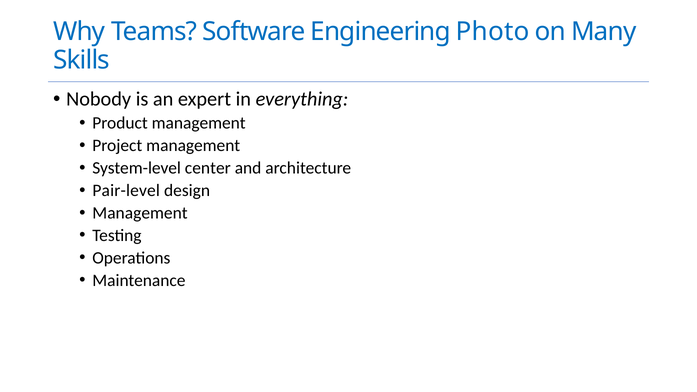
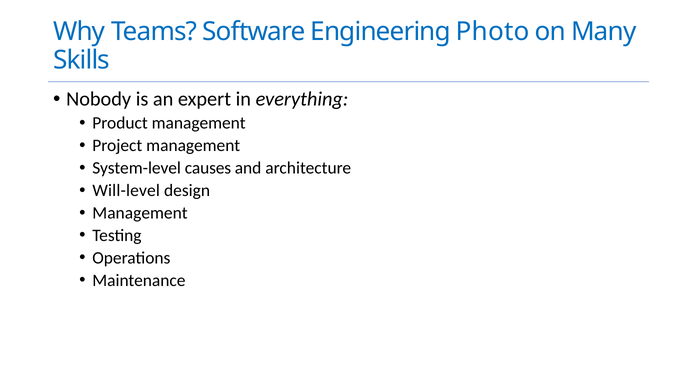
center: center -> causes (208, 168)
Pair-level: Pair-level -> Will-level (126, 191)
